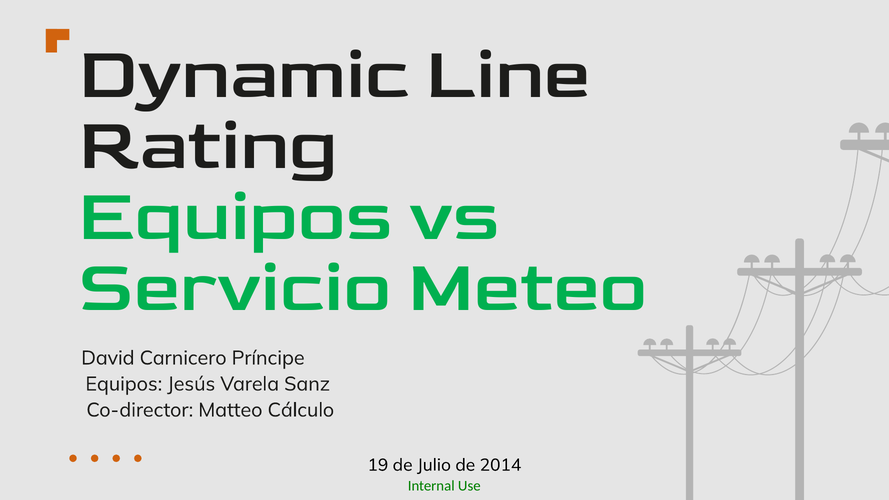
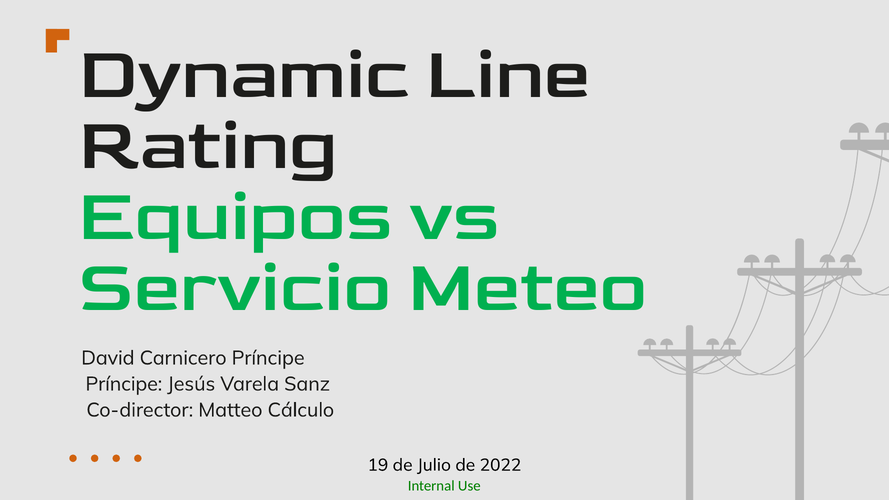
Equipos: Equipos -> Príncipe (124, 384)
2014: 2014 -> 2022 (500, 465)
